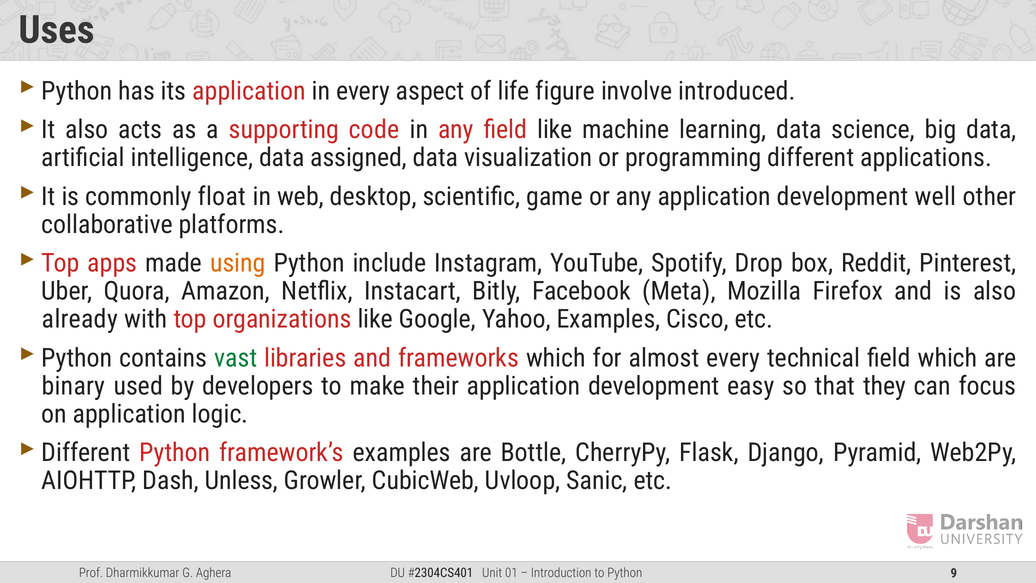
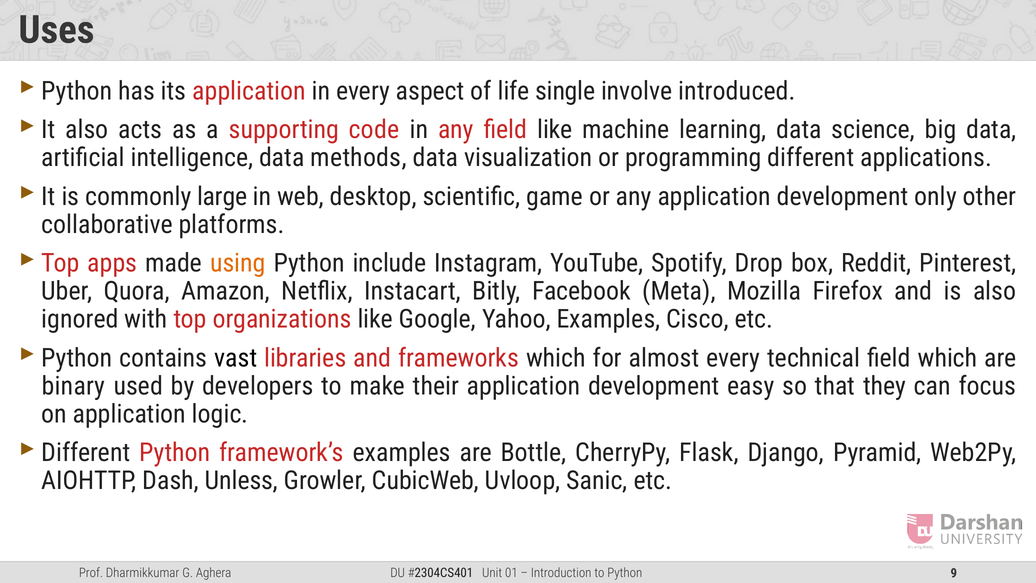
figure: figure -> single (565, 91)
assigned: assigned -> methods (359, 158)
float: float -> large (222, 197)
well: well -> only (936, 197)
already: already -> ignored (80, 319)
vast colour: green -> black (236, 358)
